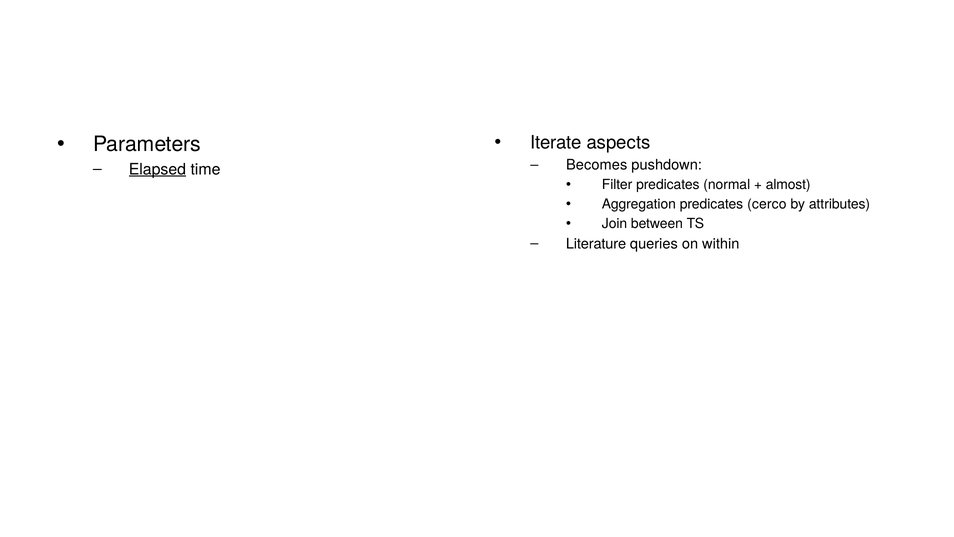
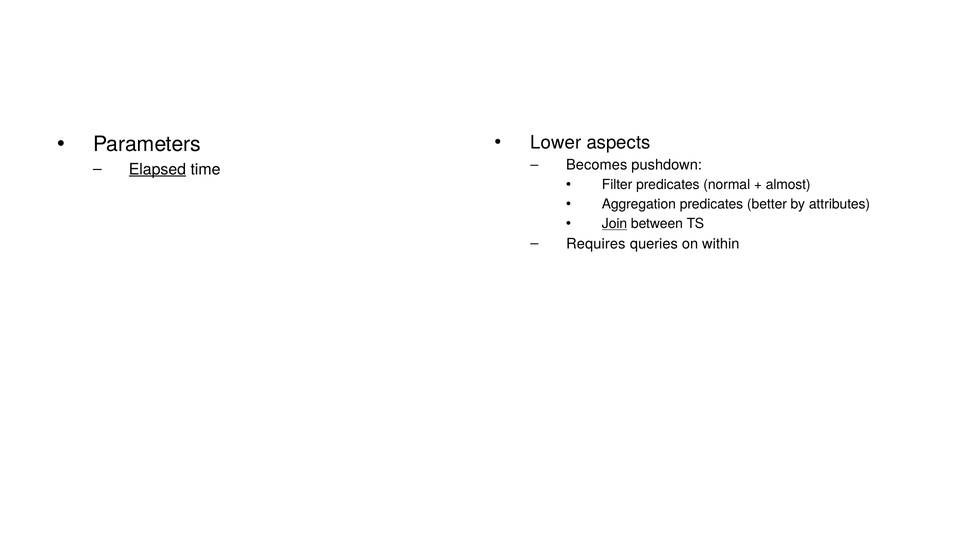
Iterate: Iterate -> Lower (556, 142)
cerco: cerco -> better (767, 204)
Join underline: none -> present (615, 224)
Literature: Literature -> Requires (596, 244)
